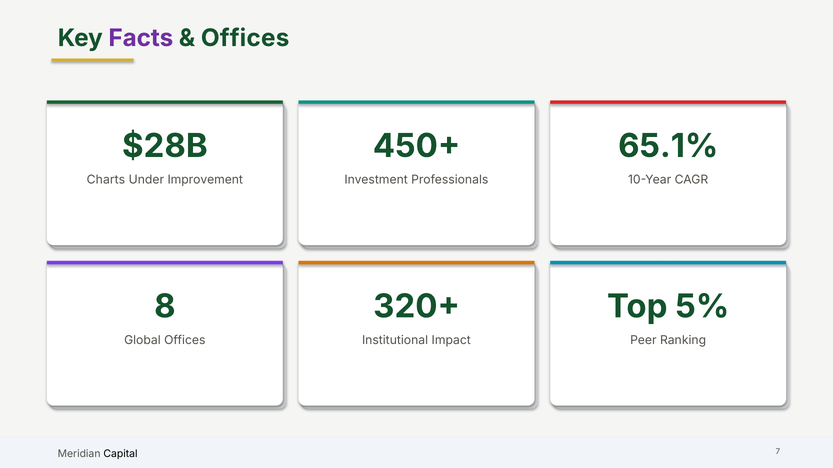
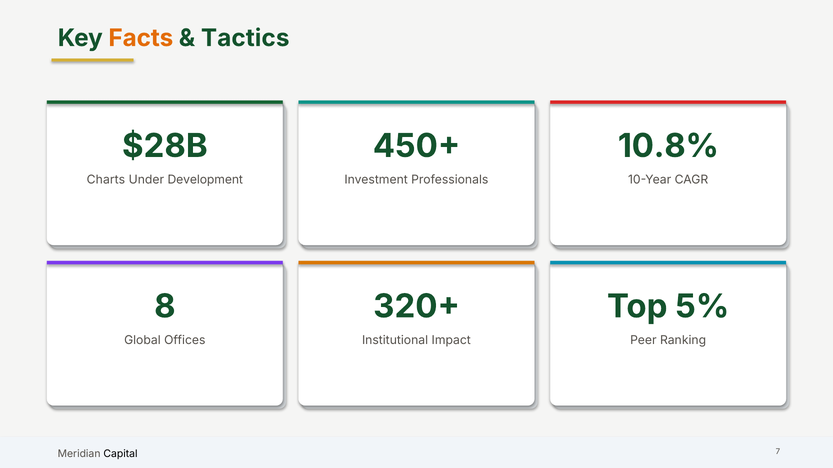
Facts colour: purple -> orange (141, 38)
Offices: Offices -> Tactics (245, 38)
65.1%: 65.1% -> 10.8% (668, 146)
Improvement: Improvement -> Development (205, 180)
